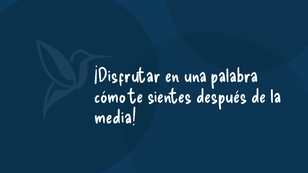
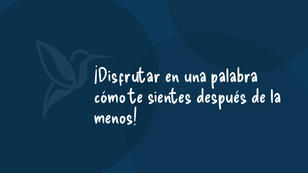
media: media -> menos (115, 117)
